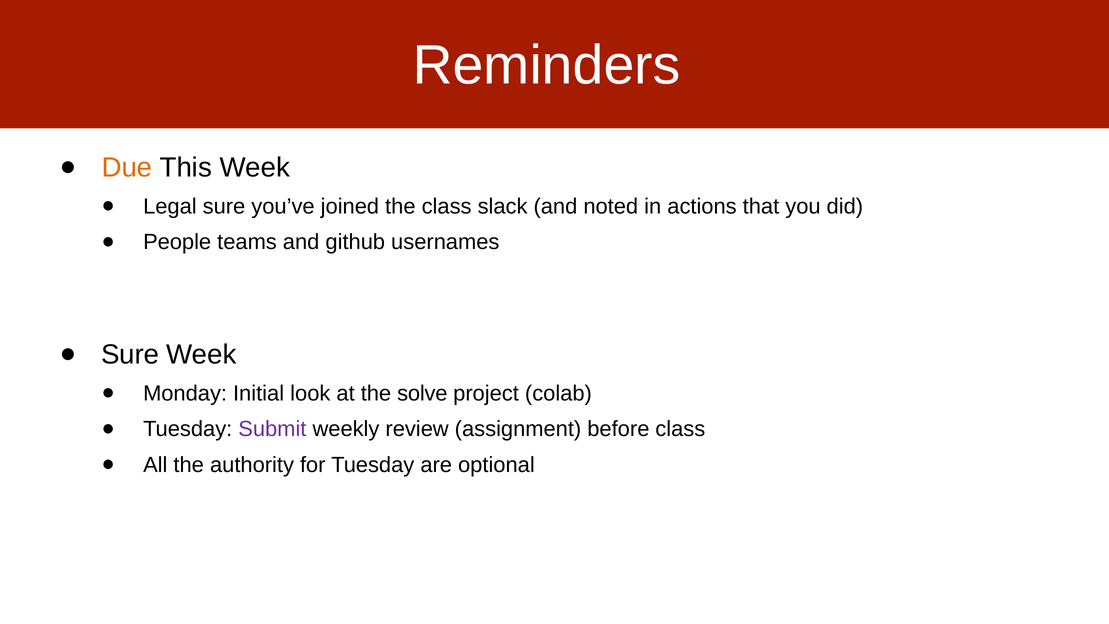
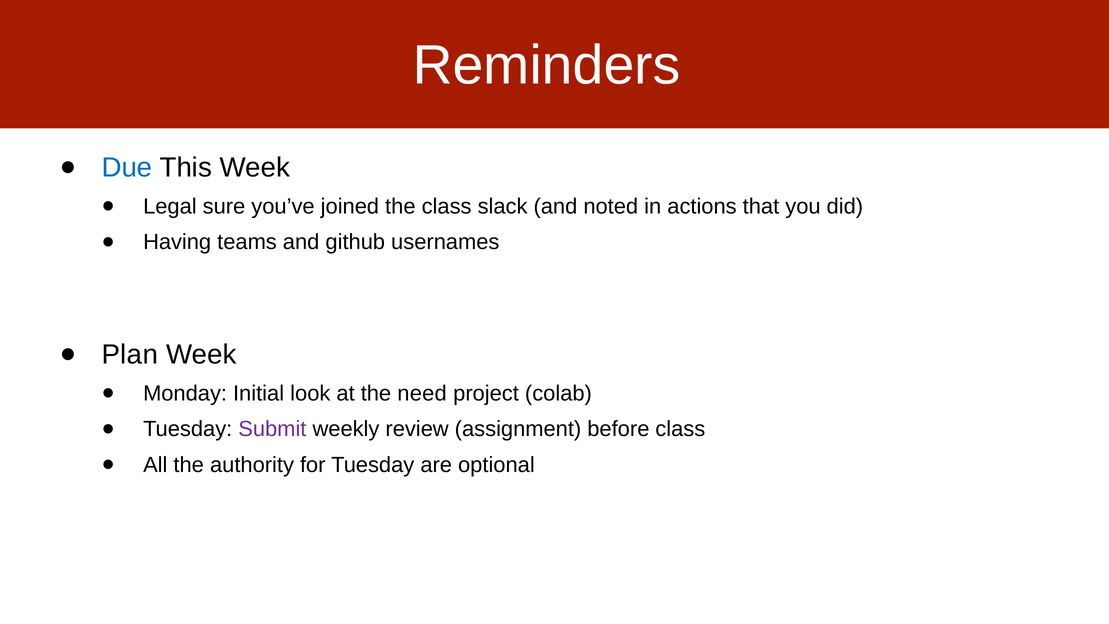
Due colour: orange -> blue (127, 167)
People: People -> Having (177, 242)
Sure: Sure -> Plan (130, 354)
solve: solve -> need (422, 393)
